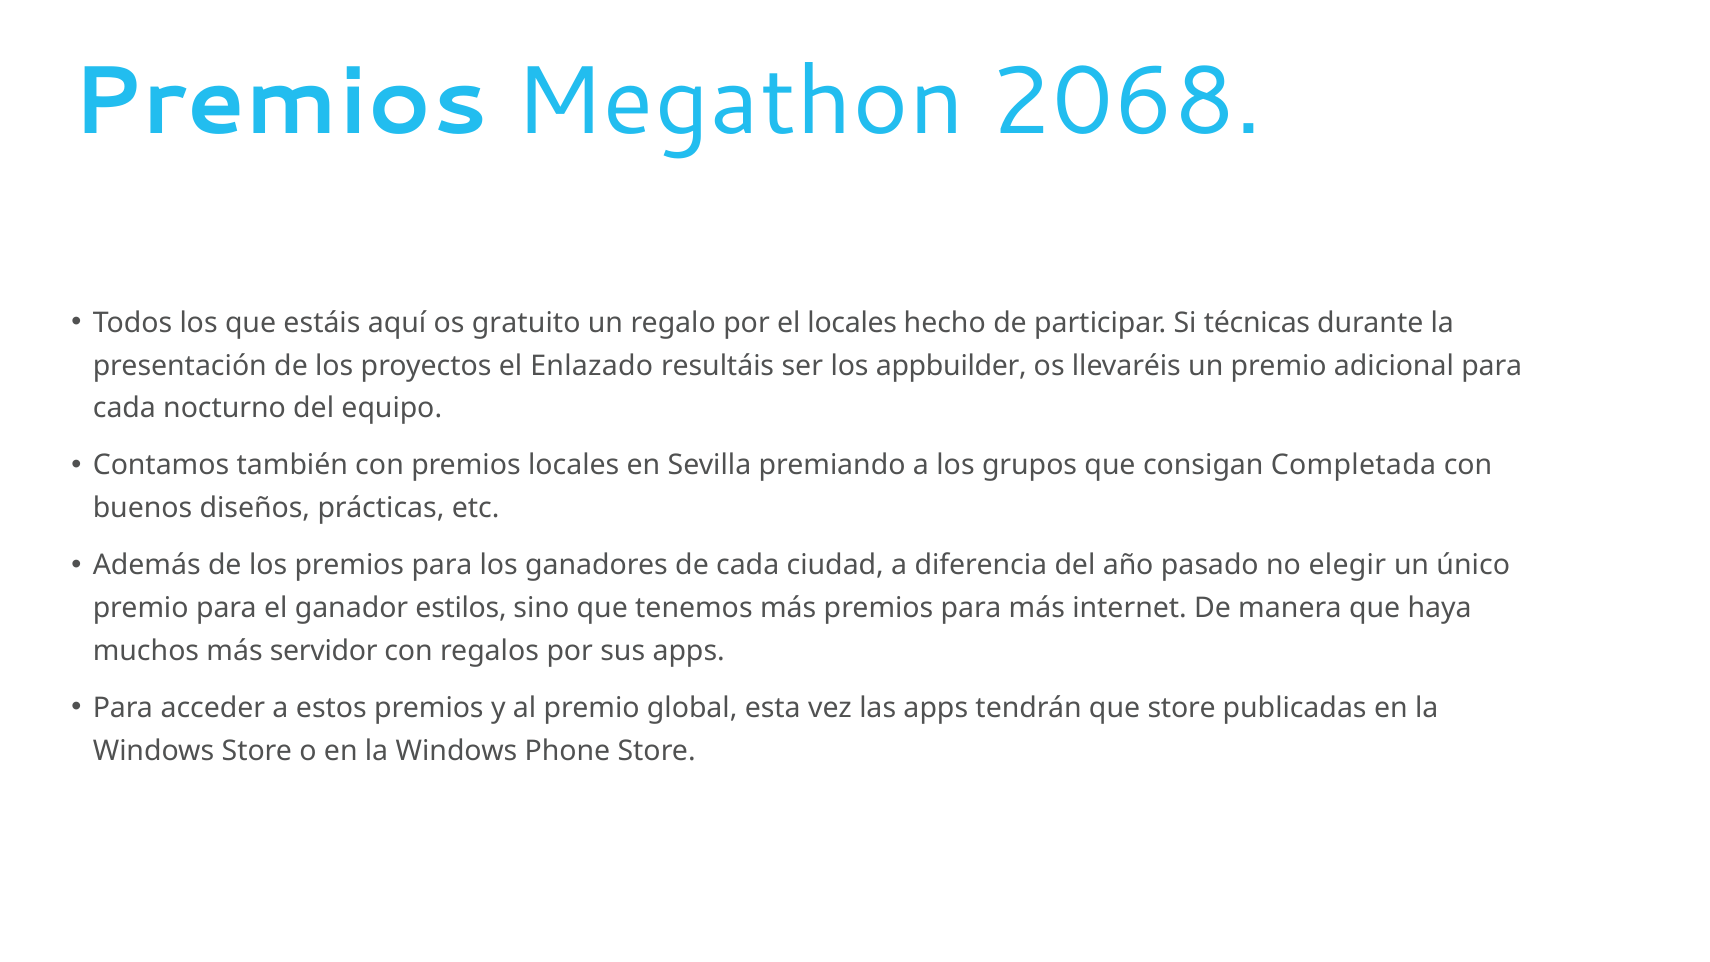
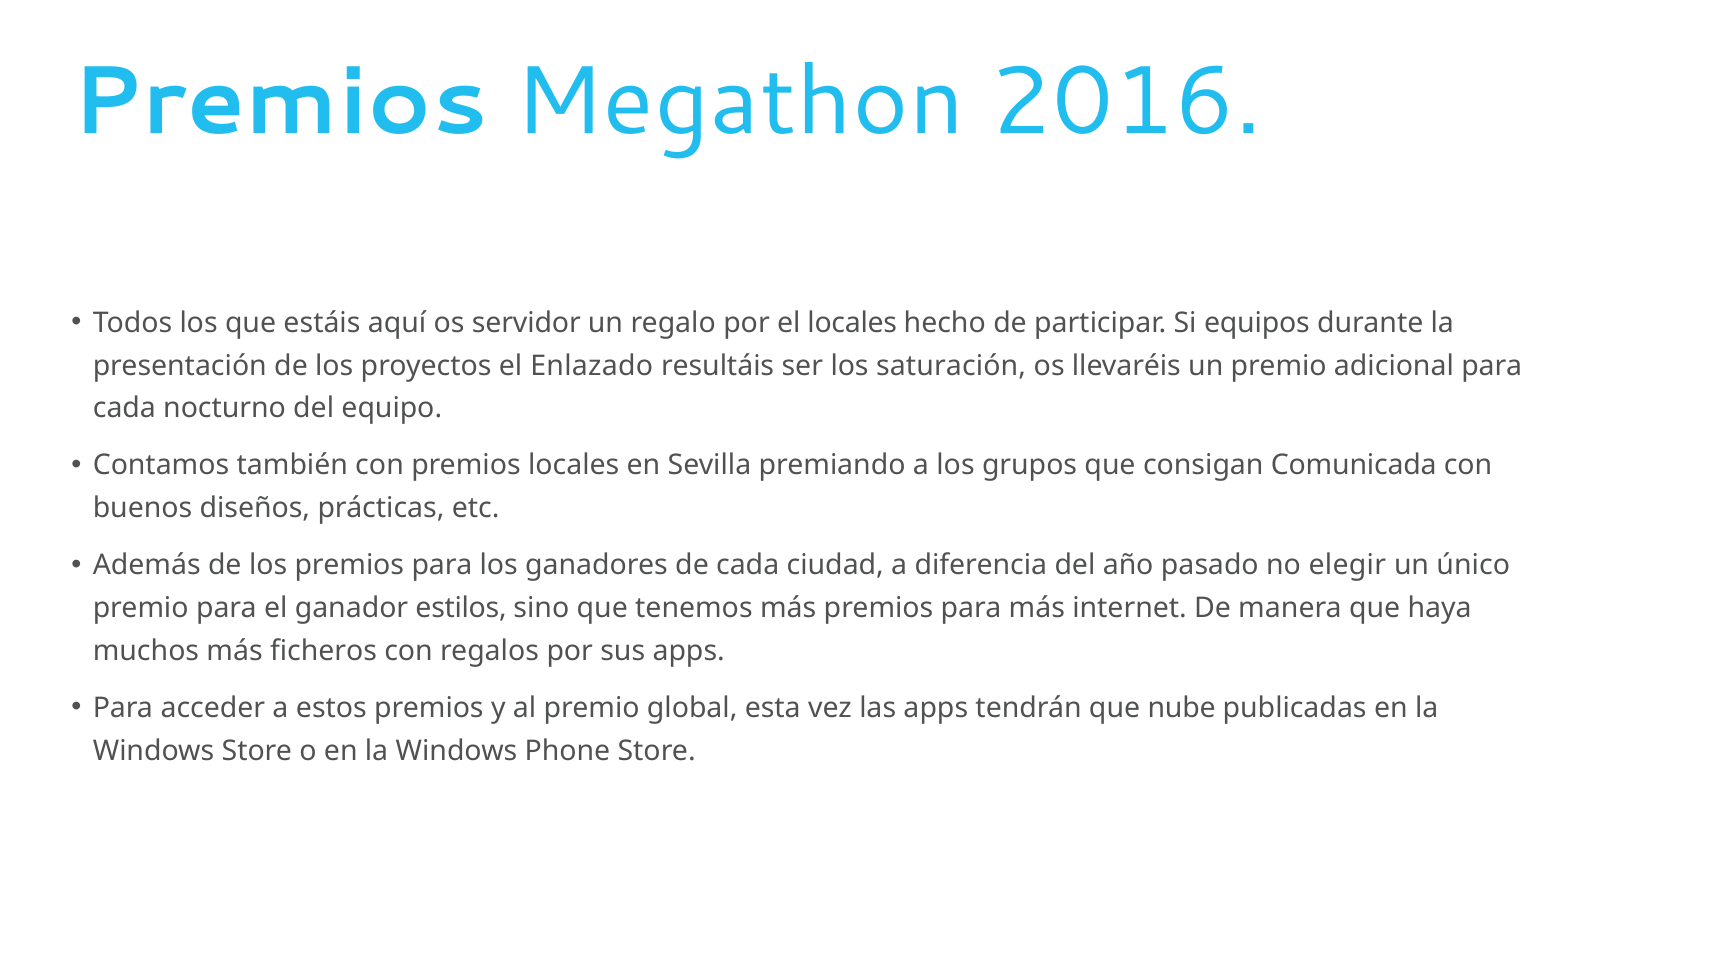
2068: 2068 -> 2016 (1126, 102)
gratuito: gratuito -> servidor (526, 323)
técnicas: técnicas -> equipos (1257, 323)
appbuilder: appbuilder -> saturación (951, 366)
Completada: Completada -> Comunicada (1354, 465)
servidor: servidor -> ficheros (324, 651)
que store: store -> nube (1182, 708)
